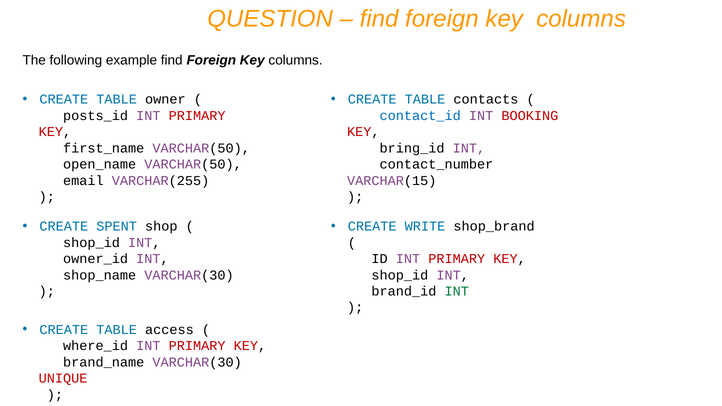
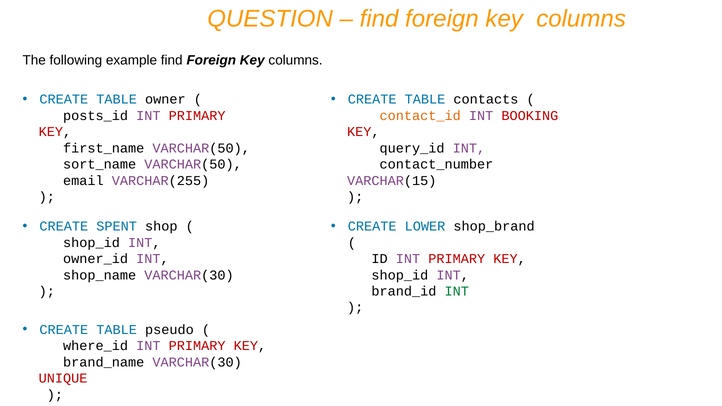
contact_id colour: blue -> orange (420, 116)
bring_id: bring_id -> query_id (412, 148)
open_name: open_name -> sort_name (100, 164)
WRITE: WRITE -> LOWER (425, 226)
access: access -> pseudo (169, 330)
